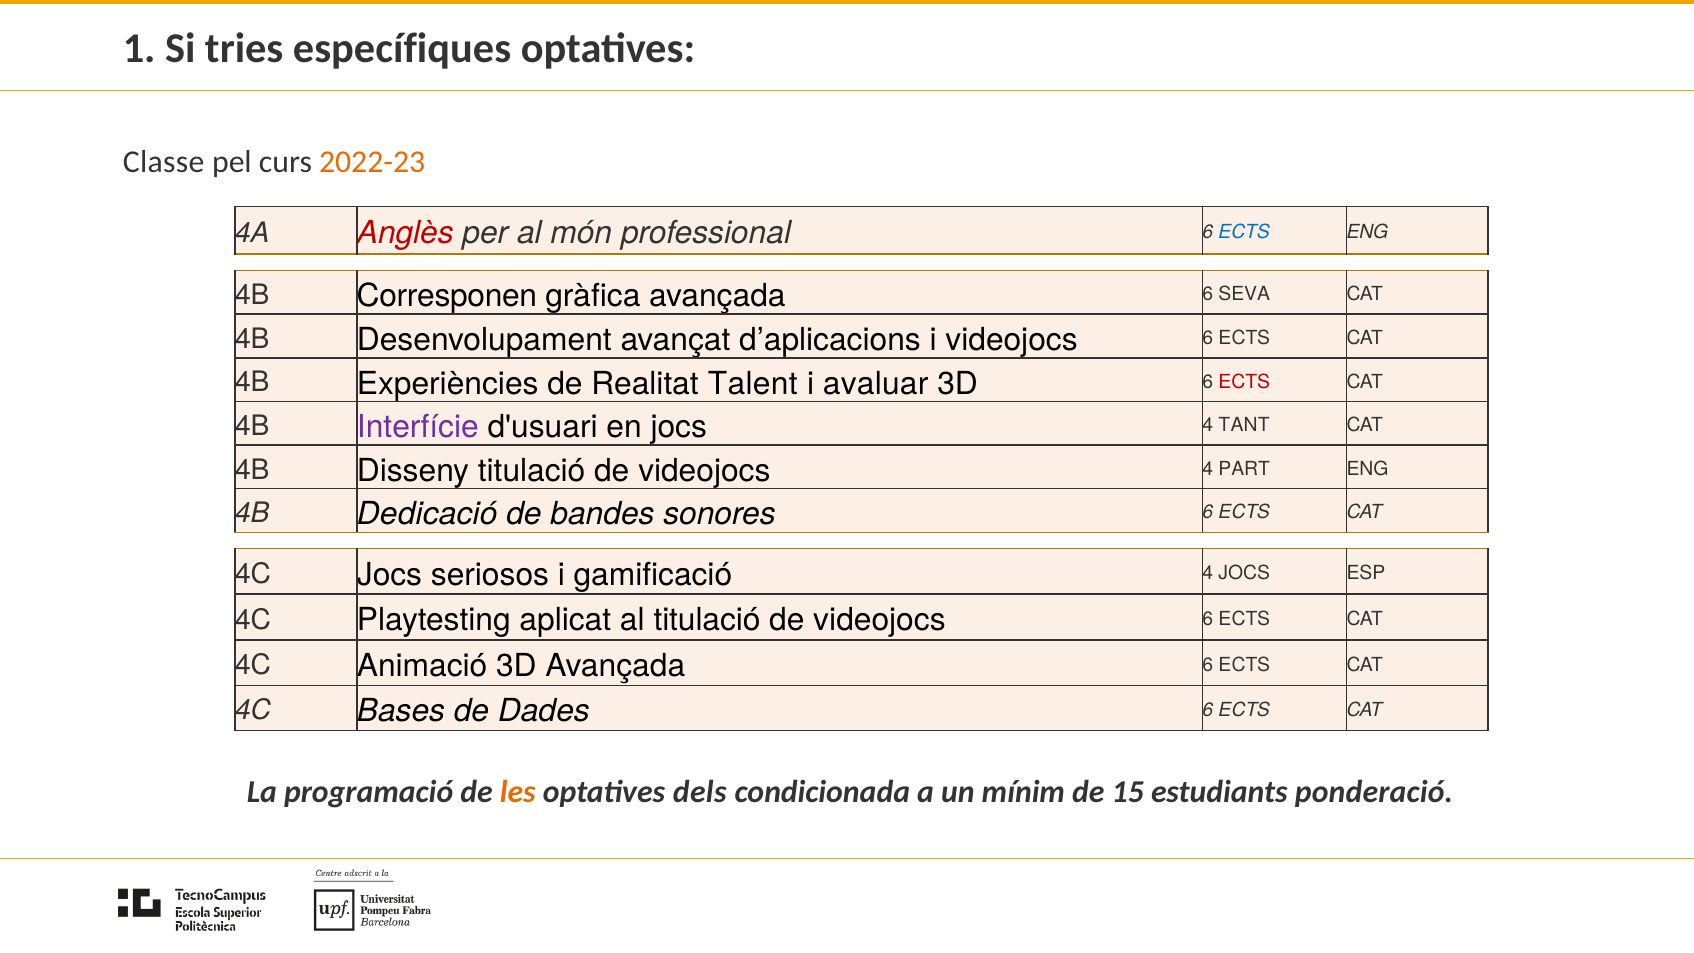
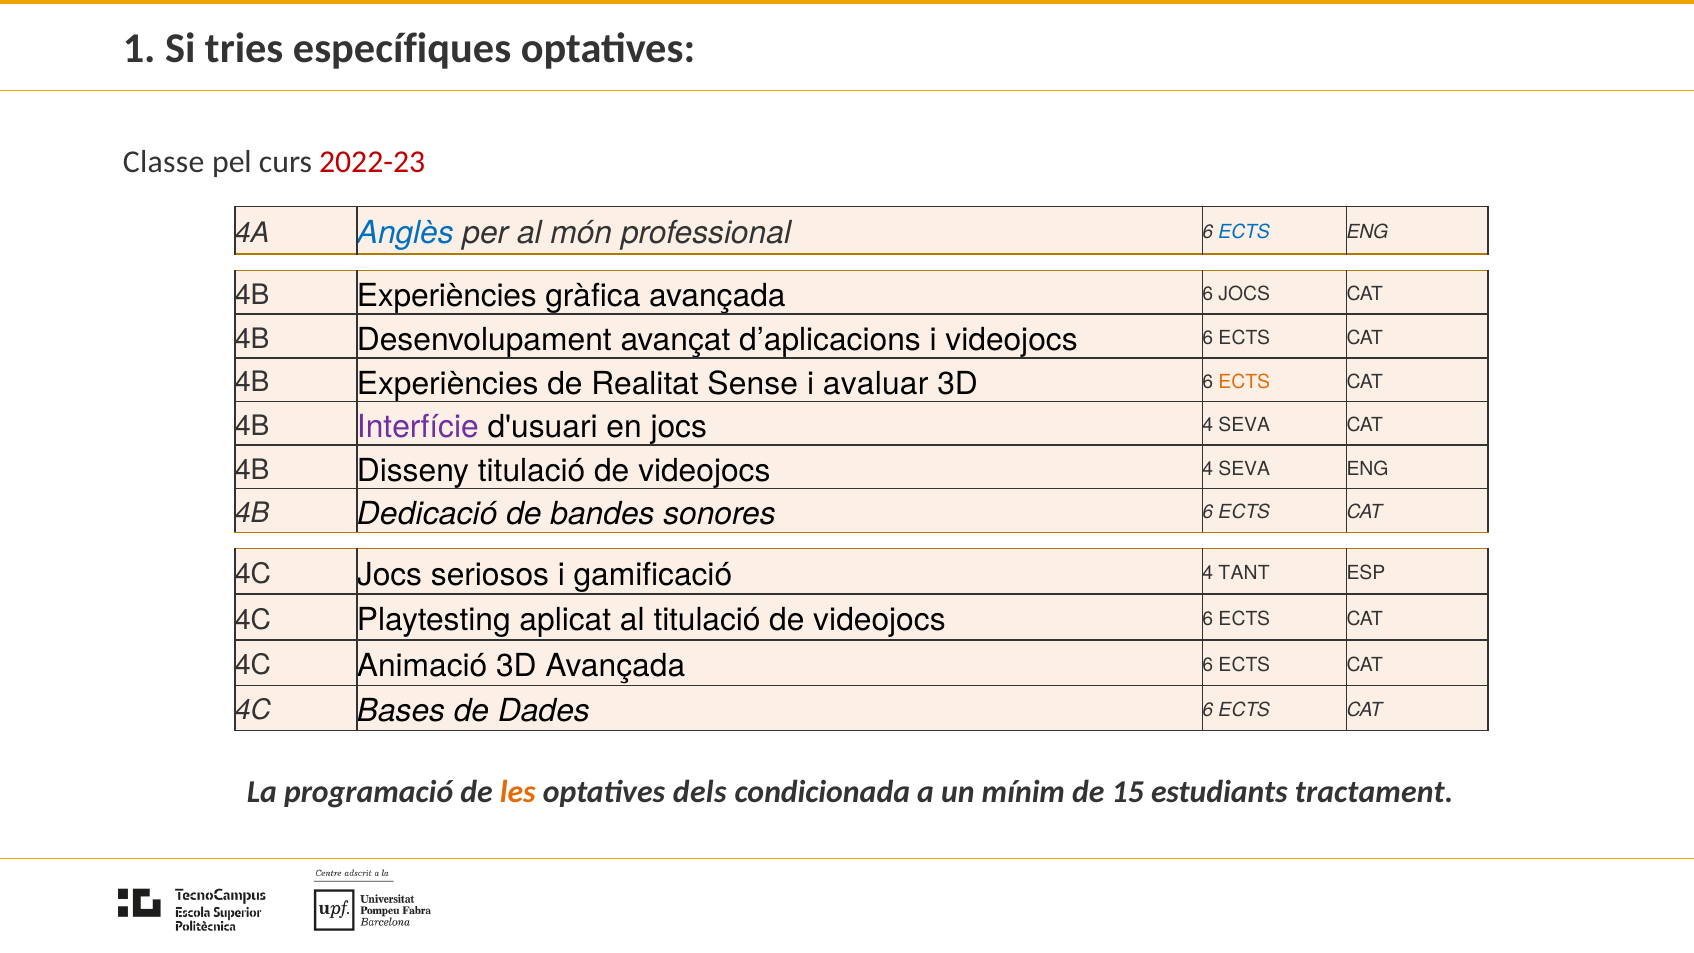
2022-23 colour: orange -> red (372, 162)
Anglès colour: red -> blue (405, 233)
Corresponen: Corresponen -> Experiències (447, 296)
6 SEVA: SEVA -> JOCS (1244, 294)
Talent: Talent -> Sense (753, 384)
ECTS colour: red -> orange (1244, 382)
jocs 4 TANT: TANT -> SEVA (1244, 425)
videojocs 4 PART: PART -> SEVA (1244, 469)
4 JOCS: JOCS -> TANT (1244, 573)
ponderació: ponderació -> tractament (1374, 792)
